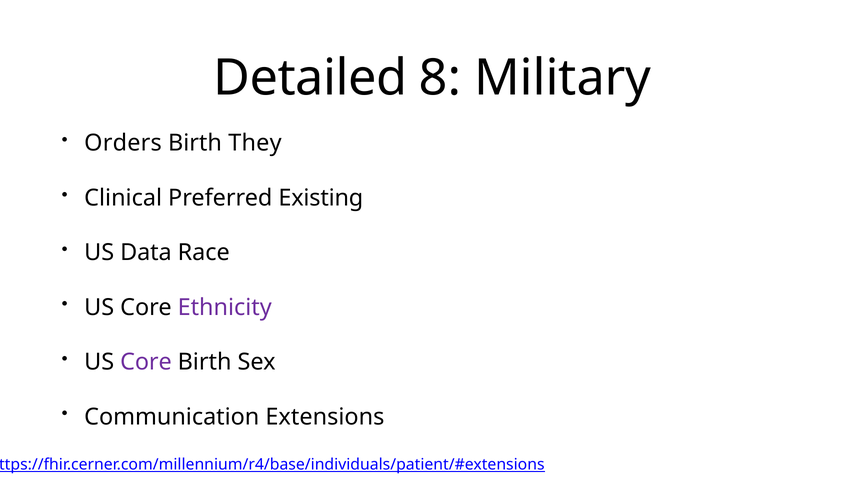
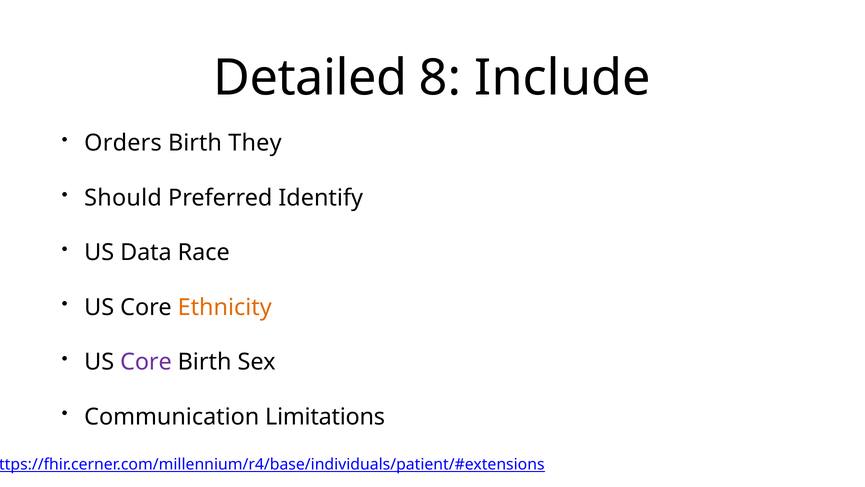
Military: Military -> Include (563, 78)
Clinical: Clinical -> Should (123, 198)
Existing: Existing -> Identify (321, 198)
Ethnicity colour: purple -> orange (225, 307)
Extensions: Extensions -> Limitations (325, 417)
